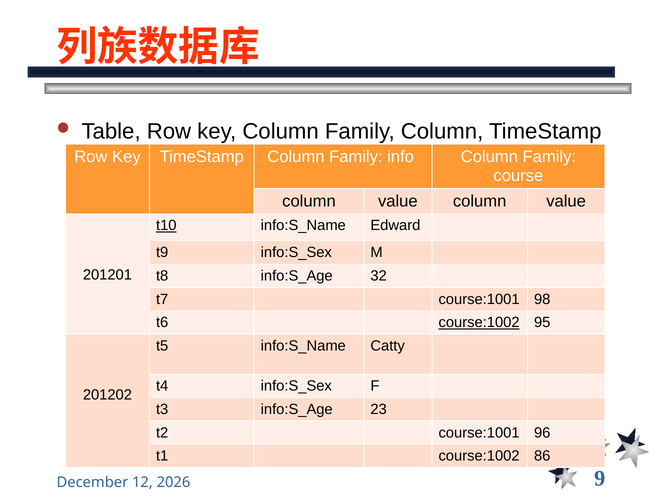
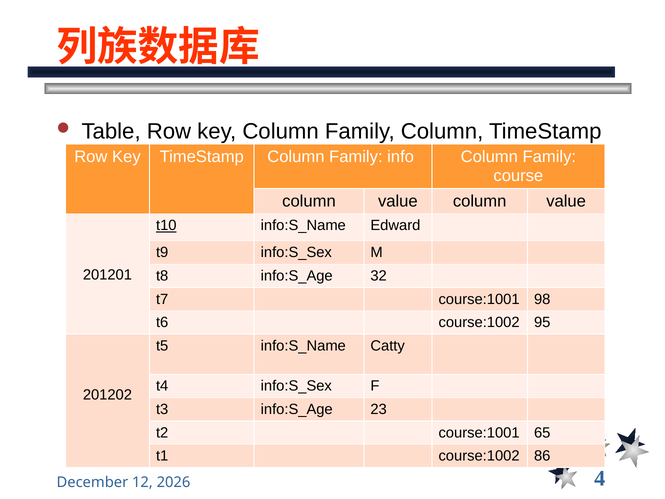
course:1002 underline: present -> none (479, 322)
96: 96 -> 65 (542, 433)
9: 9 -> 4 (600, 478)
